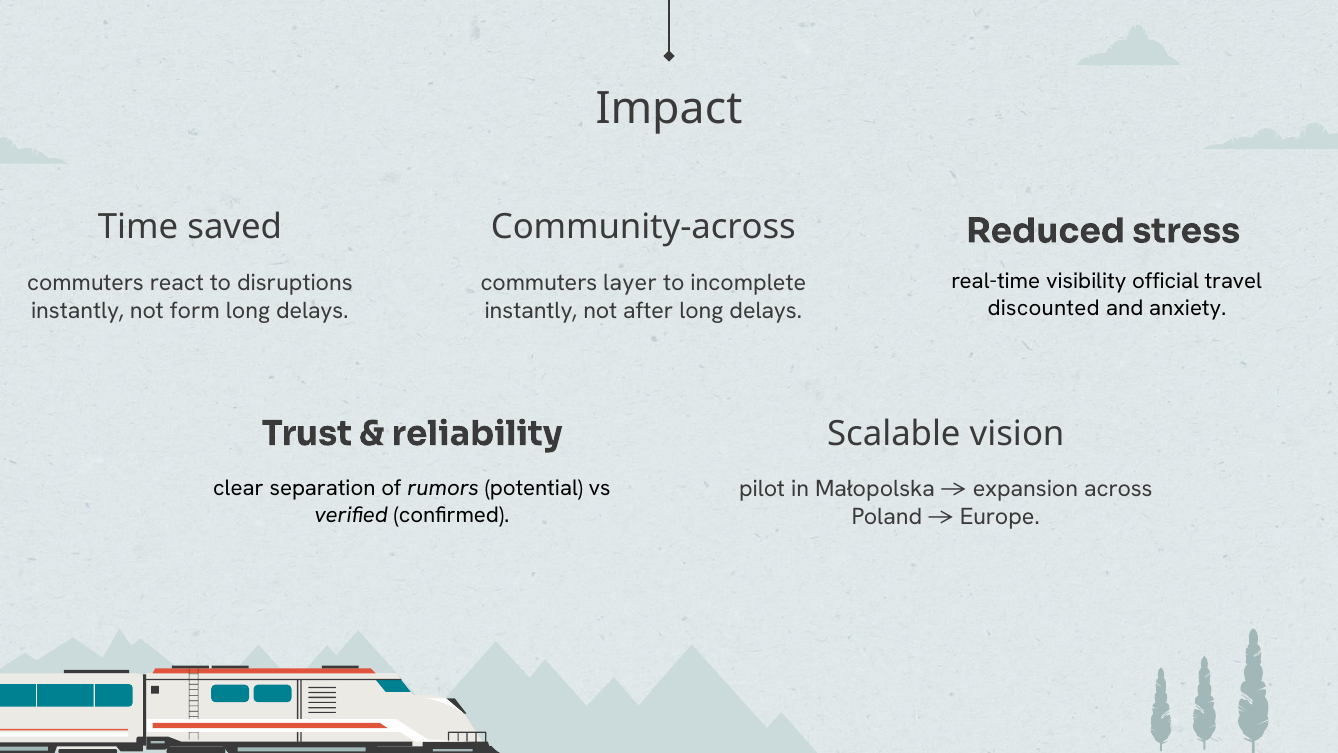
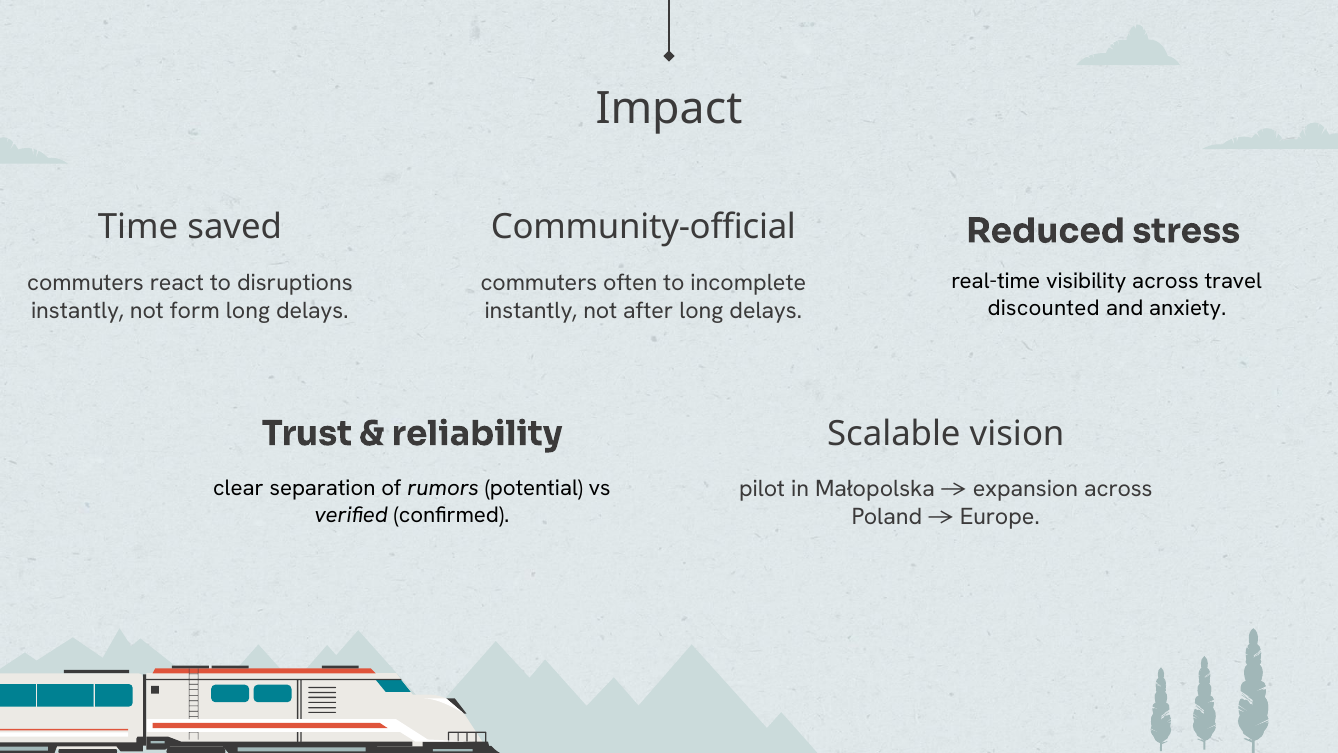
Community-across: Community-across -> Community-official (643, 227)
visibility official: official -> across (1166, 281)
layer: layer -> often (630, 282)
